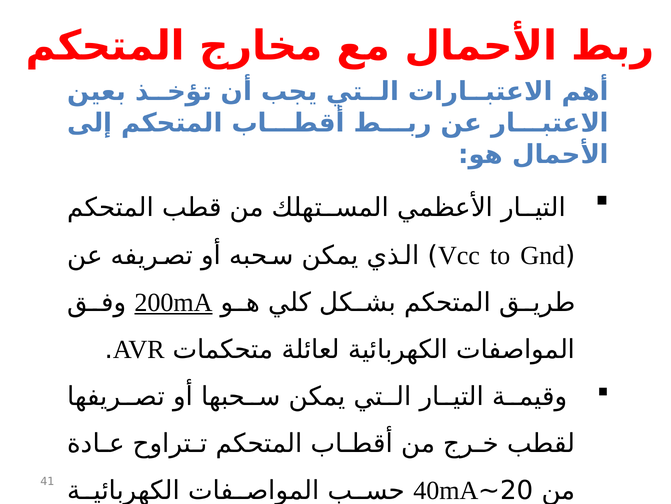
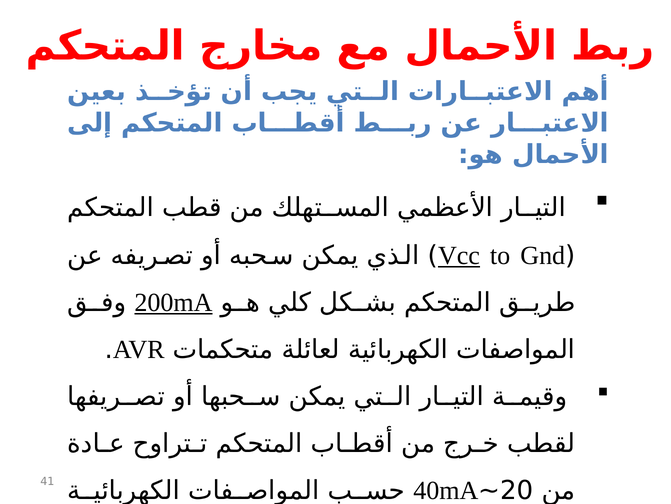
Vcc underline: none -> present (459, 255)
